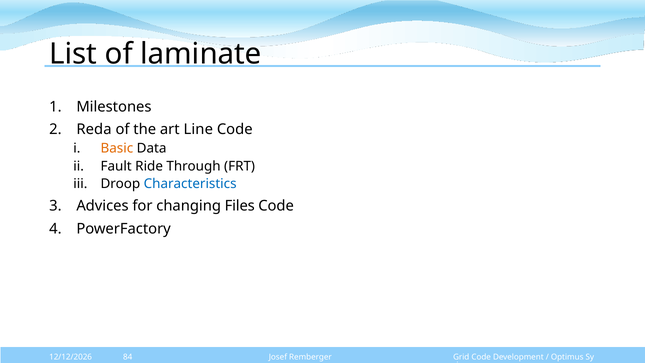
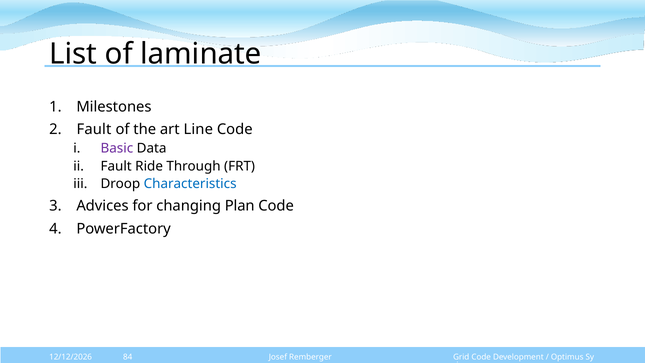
Reda: Reda -> Fault (94, 130)
Basic colour: orange -> purple (117, 148)
Files: Files -> Plan (240, 206)
